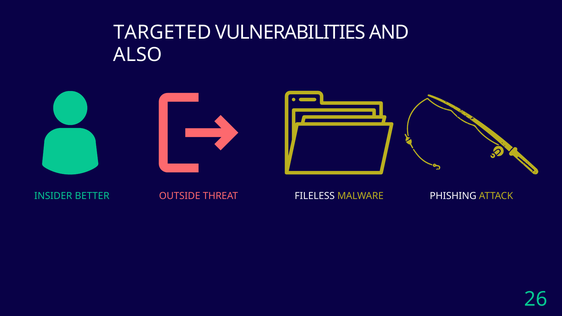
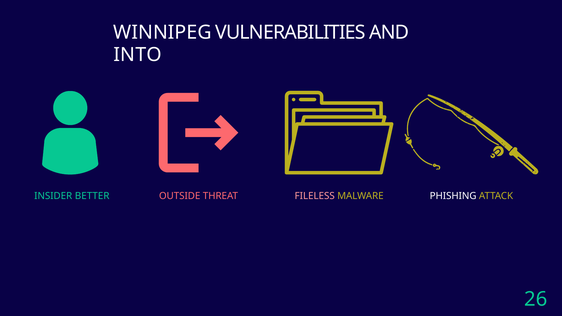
TARGETED: TARGETED -> WINNIPEG (162, 32)
ALSO: ALSO -> INTO (138, 55)
FILELESS colour: white -> pink (315, 196)
